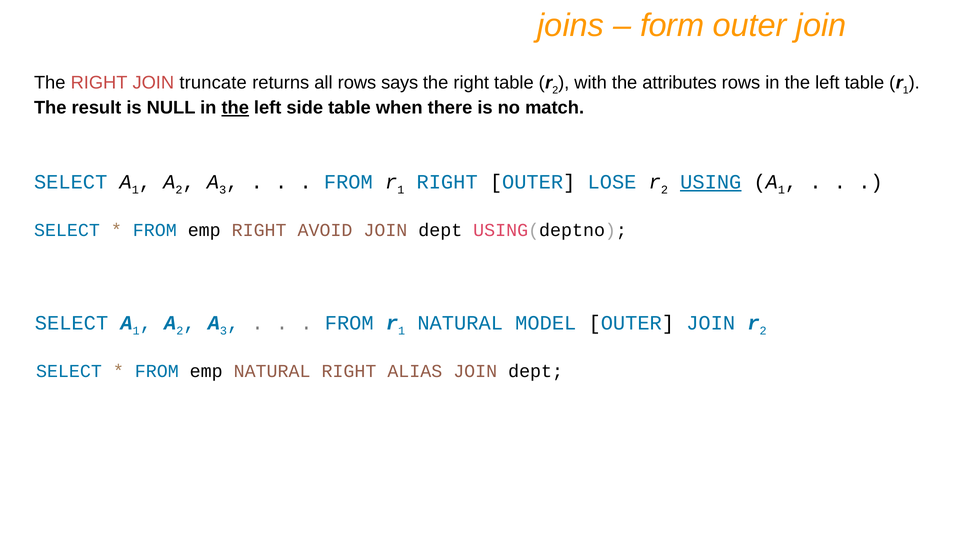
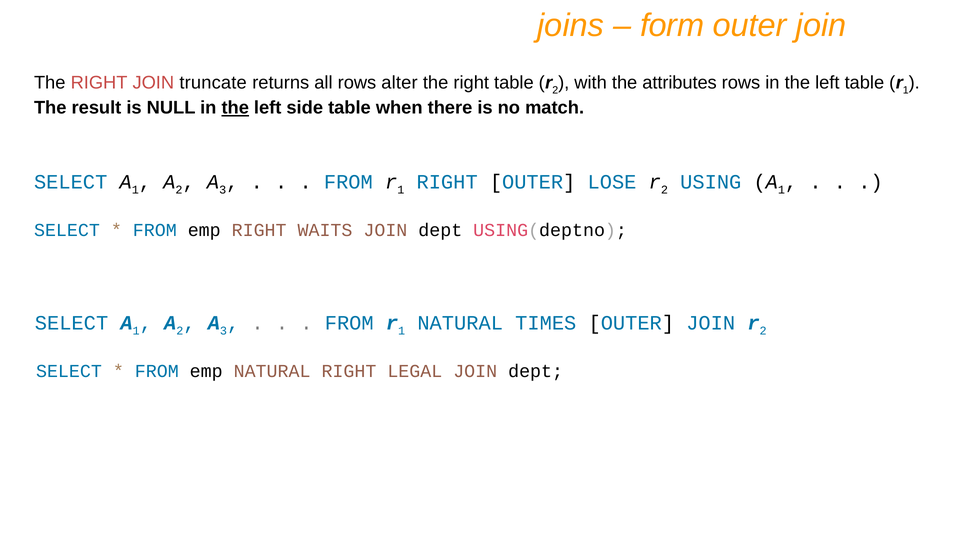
says: says -> alter (400, 83)
USING underline: present -> none (711, 182)
AVOID: AVOID -> WAITS (325, 230)
MODEL: MODEL -> TIMES (546, 323)
ALIAS: ALIAS -> LEGAL (415, 371)
